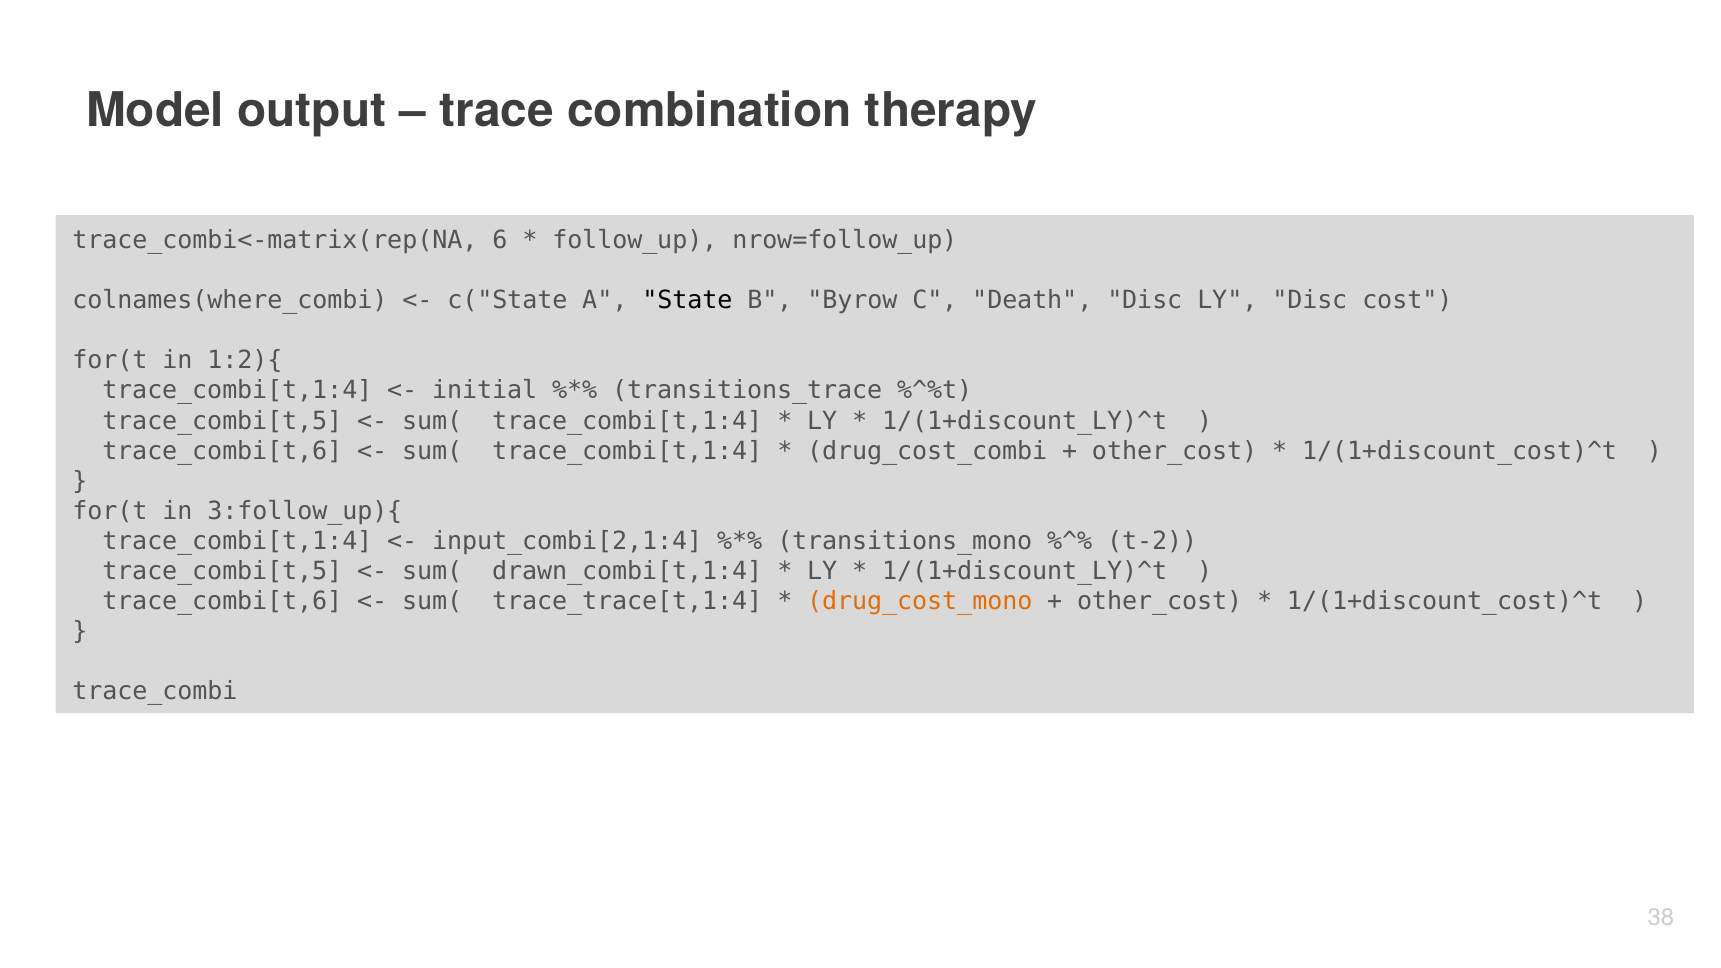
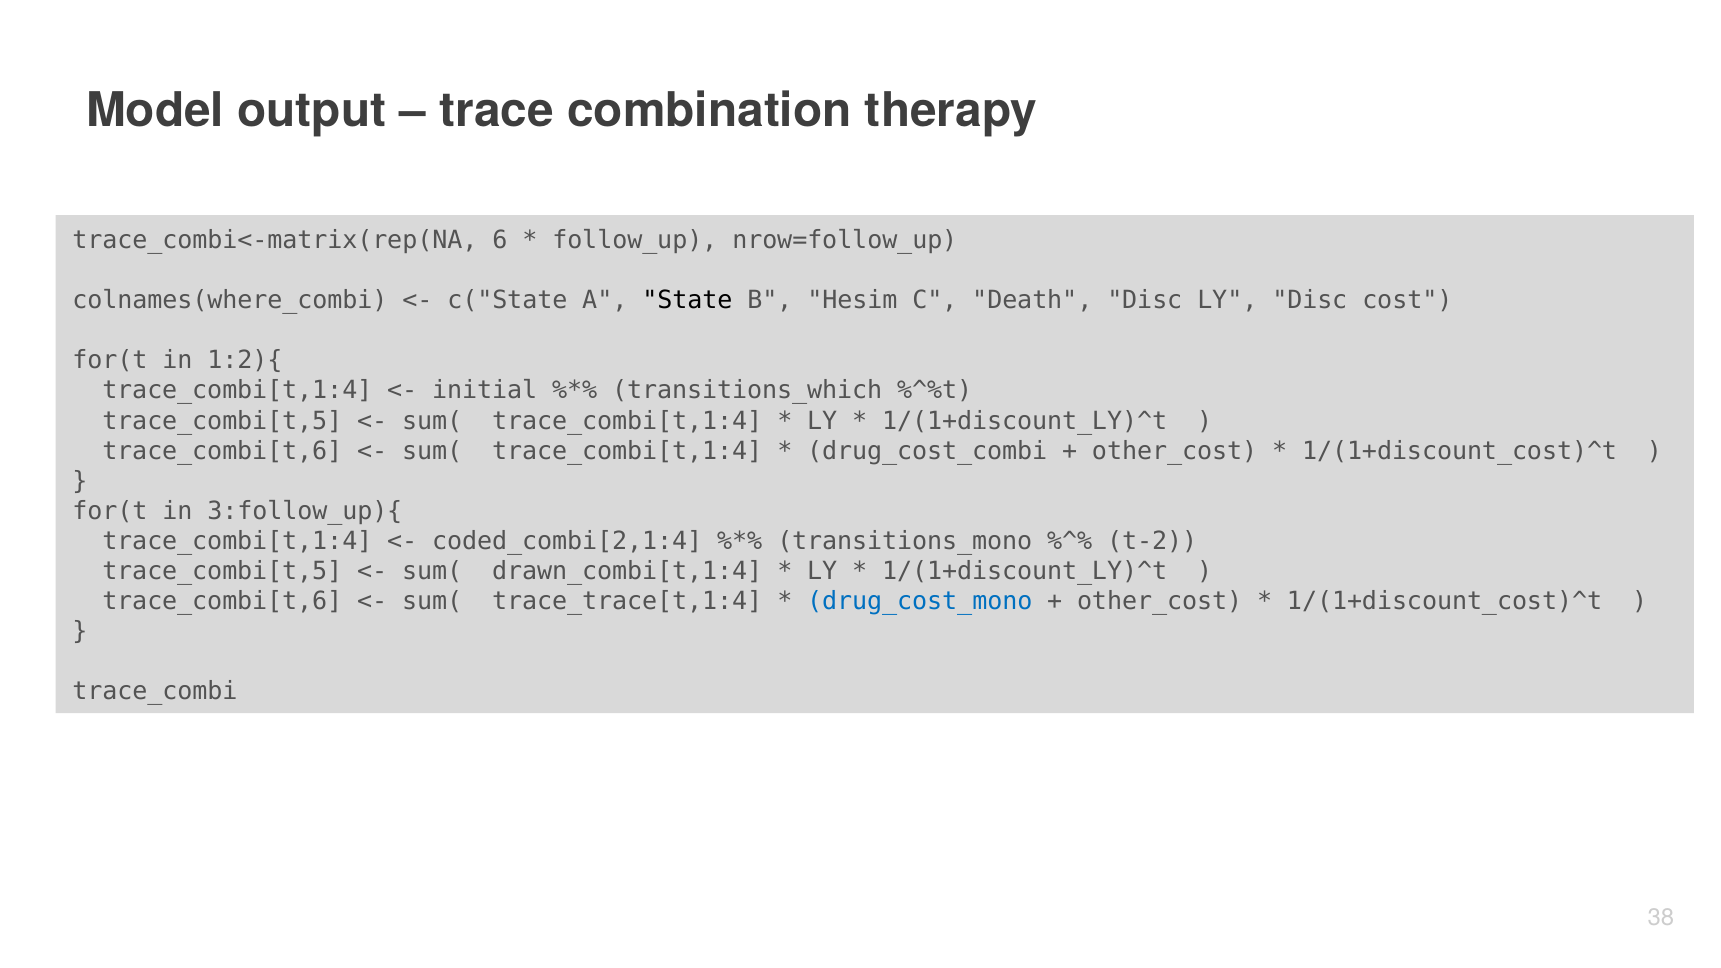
Byrow: Byrow -> Hesim (852, 300)
transitions_trace: transitions_trace -> transitions_which (747, 391)
input_combi[2,1:4: input_combi[2,1:4 -> coded_combi[2,1:4 (567, 541)
drug_cost_mono colour: orange -> blue (920, 601)
